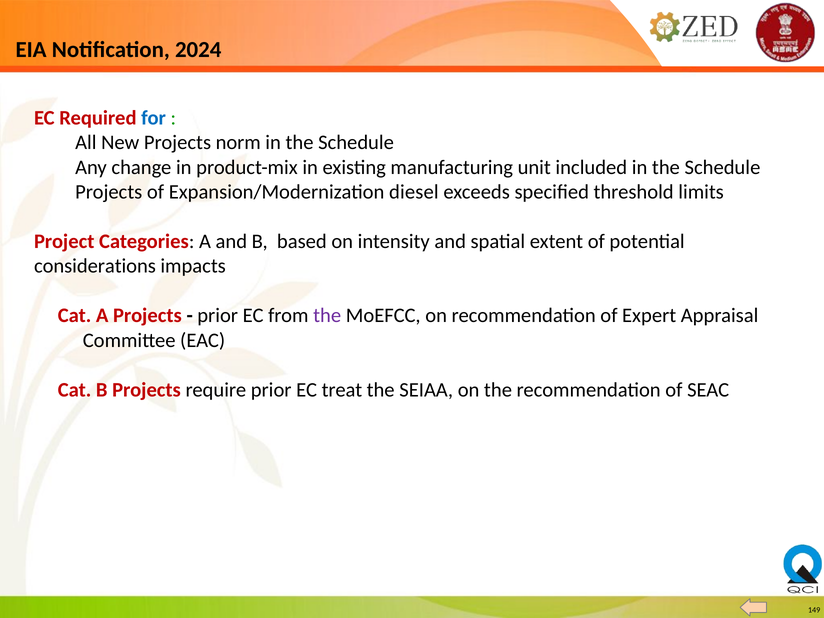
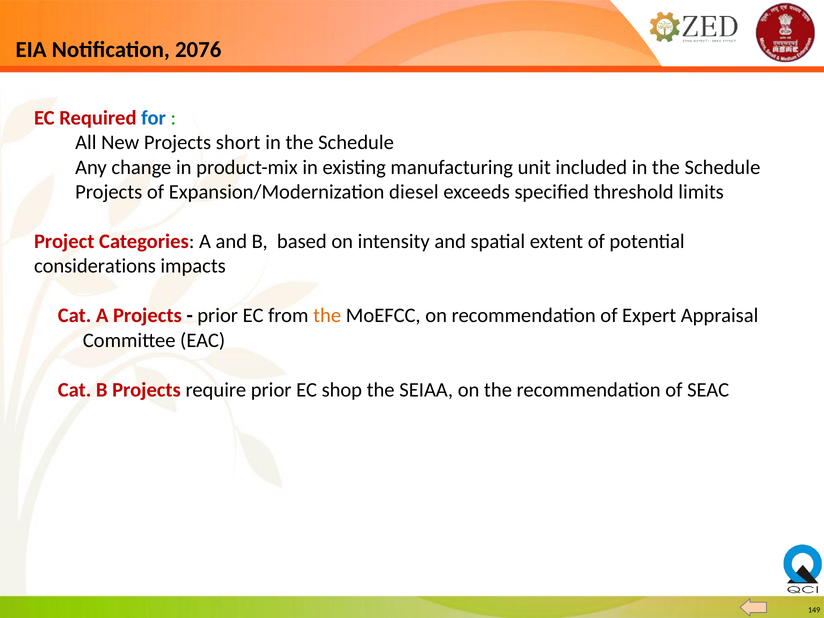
2024: 2024 -> 2076 (198, 50)
norm: norm -> short (238, 143)
the colour: purple -> orange (327, 316)
treat: treat -> shop (342, 390)
